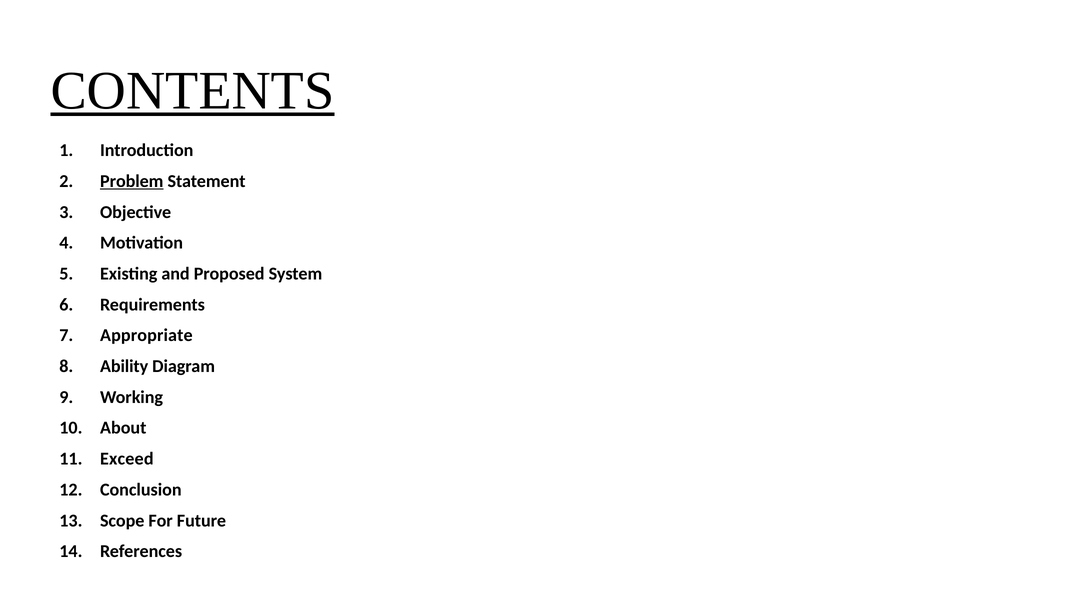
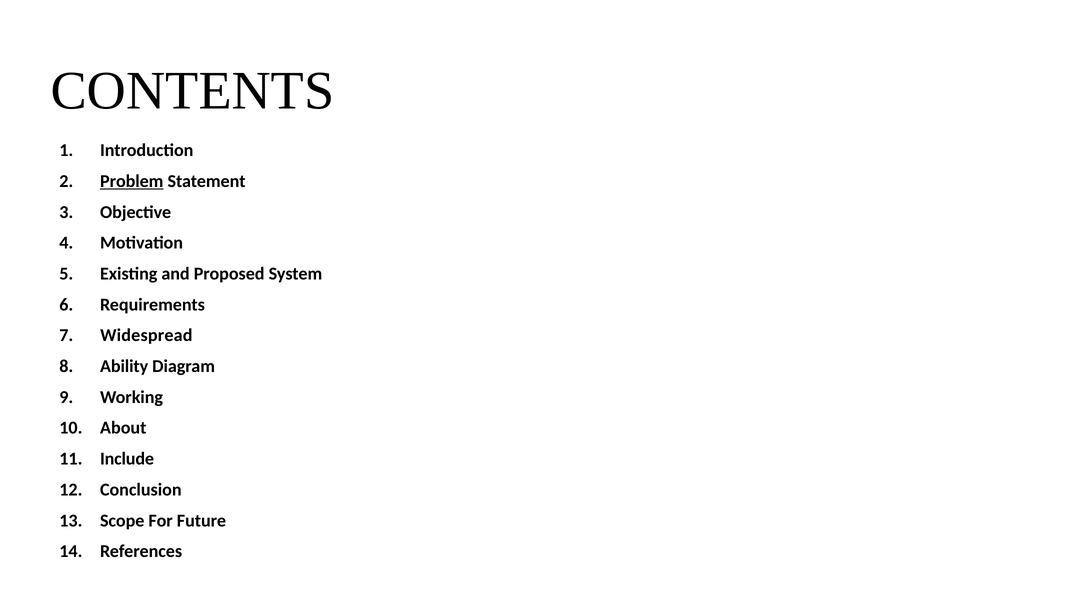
CONTENTS underline: present -> none (192, 91)
Appropriate: Appropriate -> Widespread (146, 336)
Exceed: Exceed -> Include (127, 459)
